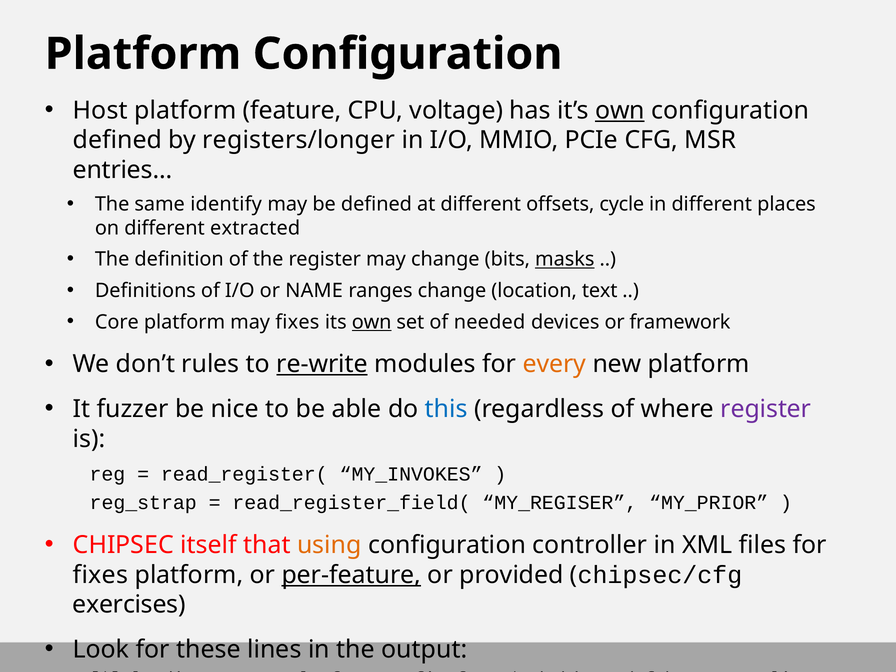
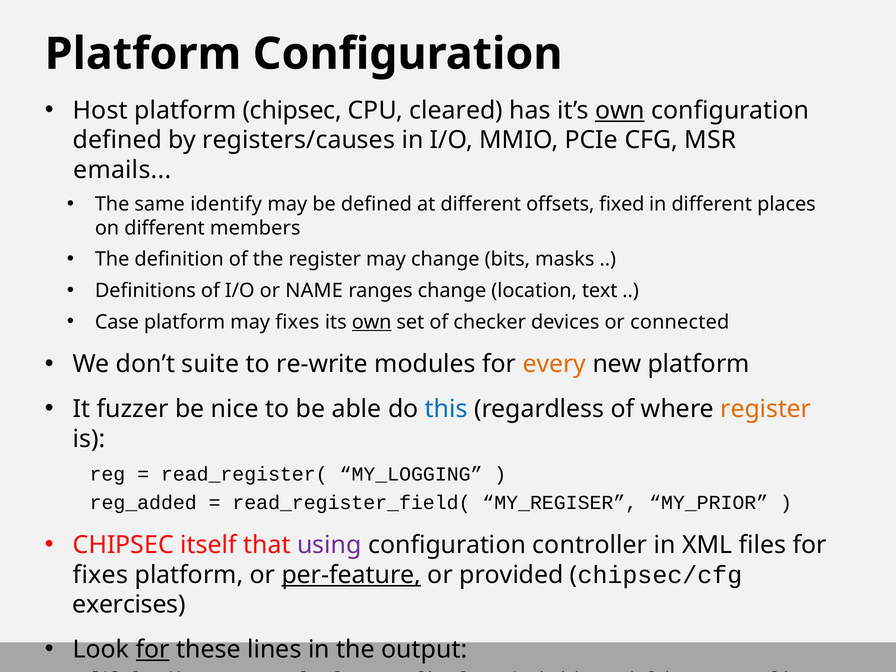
platform feature: feature -> chipsec (292, 110)
voltage: voltage -> cleared (456, 110)
registers/longer: registers/longer -> registers/causes (299, 140)
entries: entries -> emails (122, 170)
cycle: cycle -> fixed (622, 204)
extracted: extracted -> members (255, 228)
masks underline: present -> none (565, 259)
Core: Core -> Case (117, 322)
needed: needed -> checker (490, 322)
framework: framework -> connected (680, 322)
rules: rules -> suite (210, 364)
re-write underline: present -> none (322, 364)
register colour: purple -> orange (766, 409)
MY_INVOKES: MY_INVOKES -> MY_LOGGING (411, 474)
reg_strap: reg_strap -> reg_added (143, 503)
using colour: orange -> purple (329, 545)
for underline: none -> present (153, 649)
